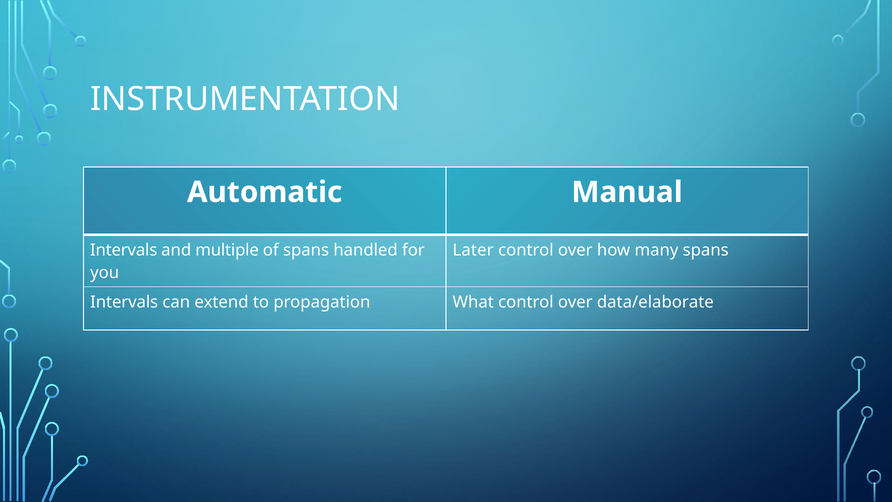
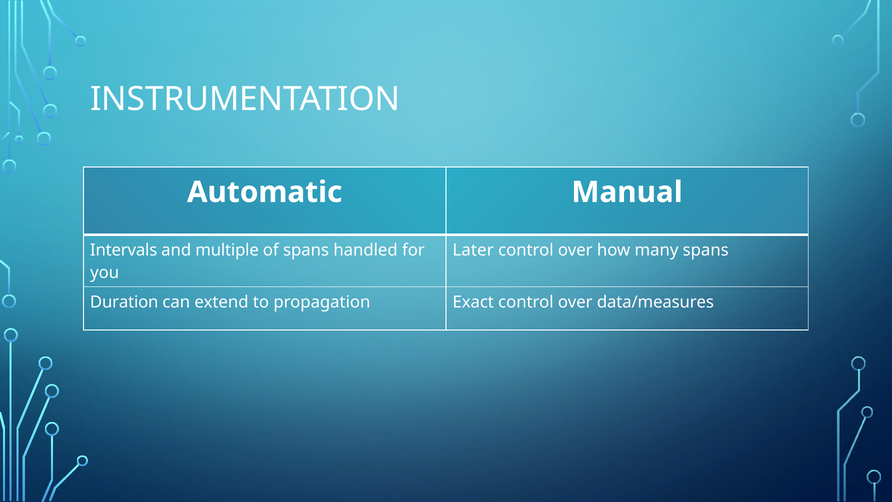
Intervals: Intervals -> Duration (124, 302)
What: What -> Exact (473, 302)
data/elaborate: data/elaborate -> data/measures (655, 302)
